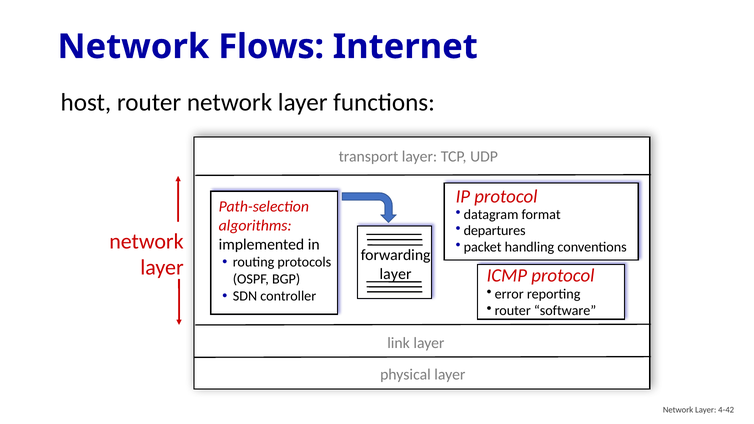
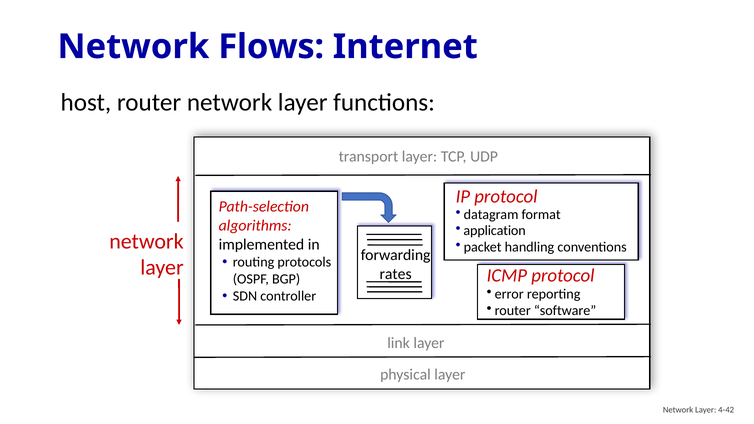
departures: departures -> application (495, 231)
layer: layer -> rates (396, 274)
